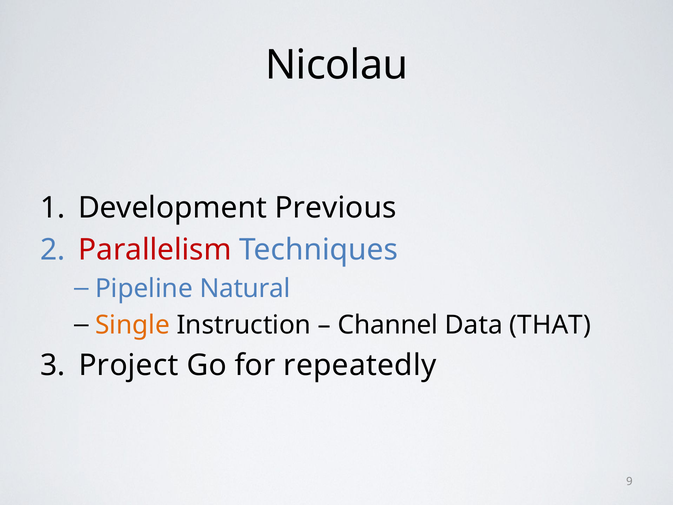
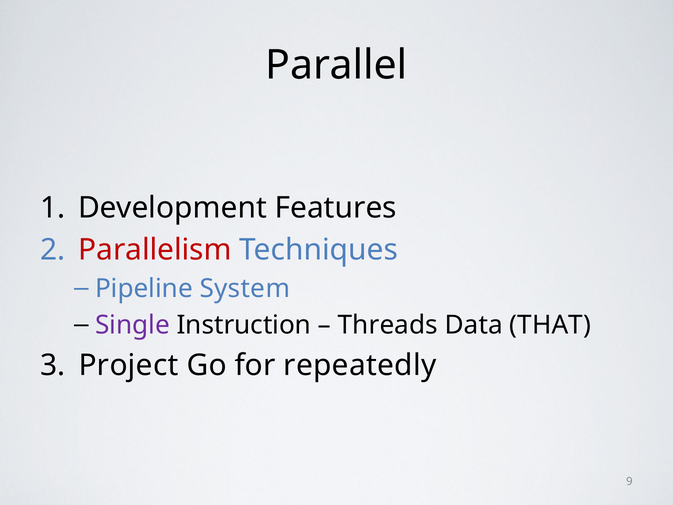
Nicolau: Nicolau -> Parallel (336, 65)
Previous: Previous -> Features (336, 208)
Natural: Natural -> System (245, 288)
Single colour: orange -> purple (132, 325)
Channel: Channel -> Threads (388, 325)
